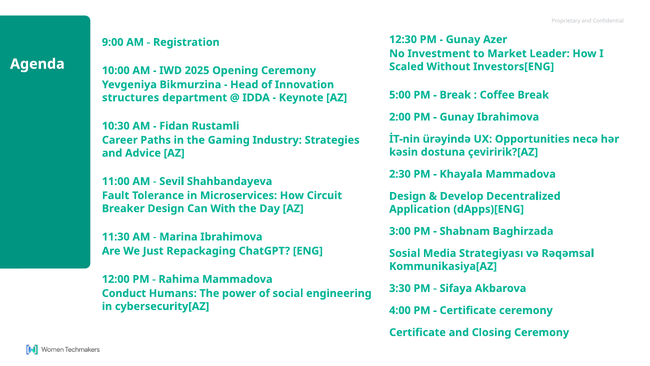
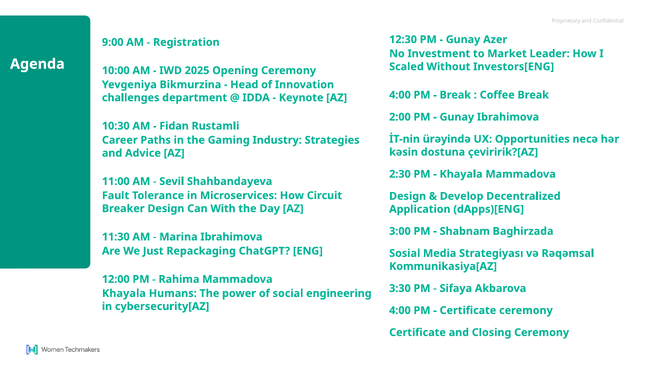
5:00: 5:00 -> 4:00 (400, 95)
structures: structures -> challenges (131, 98)
Conduct: Conduct -> Khayala (124, 293)
